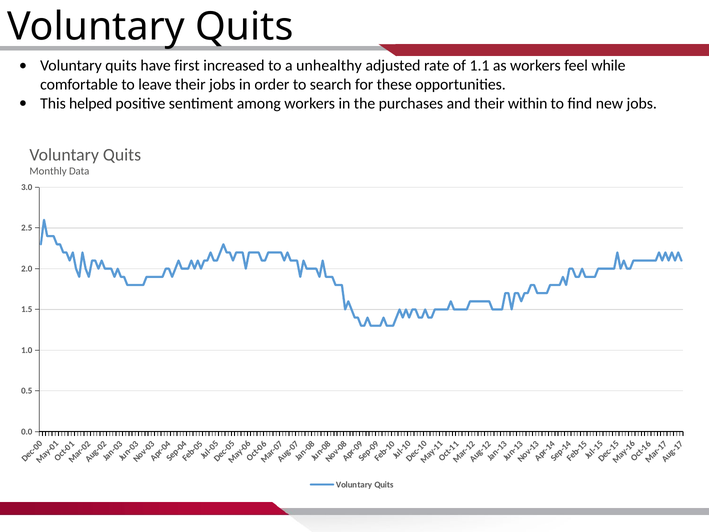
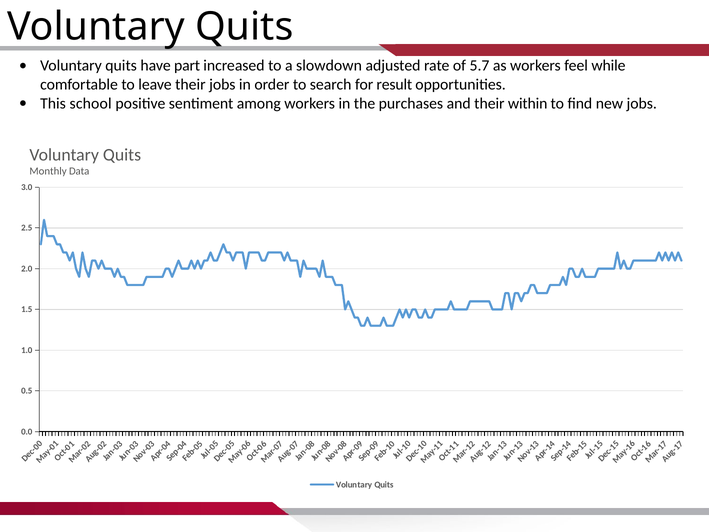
first: first -> part (187, 66)
unhealthy: unhealthy -> slowdown (329, 66)
1.1: 1.1 -> 5.7 (479, 66)
these: these -> result (394, 85)
helped: helped -> school (91, 104)
